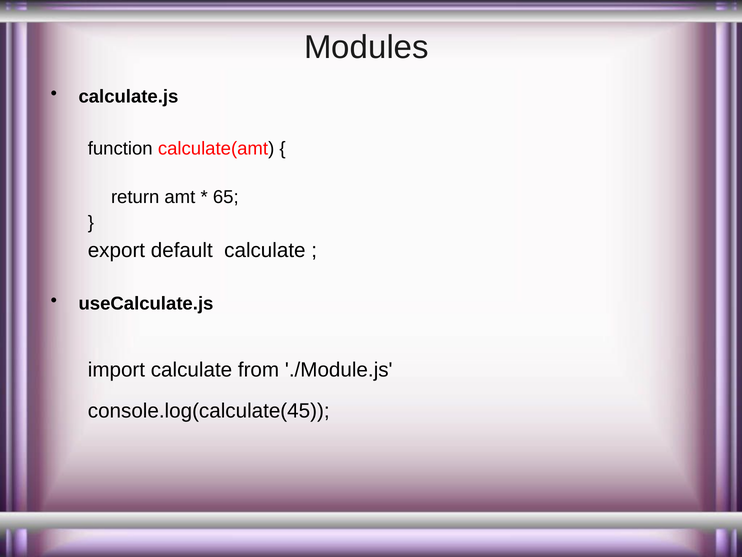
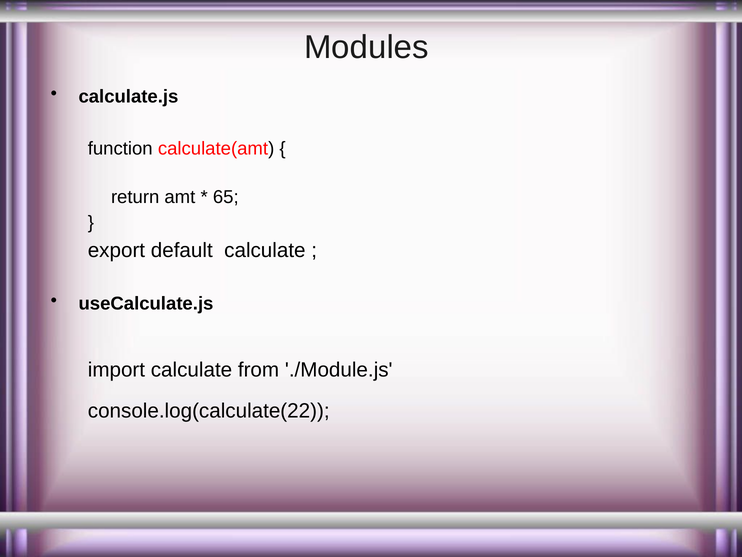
console.log(calculate(45: console.log(calculate(45 -> console.log(calculate(22 (209, 411)
